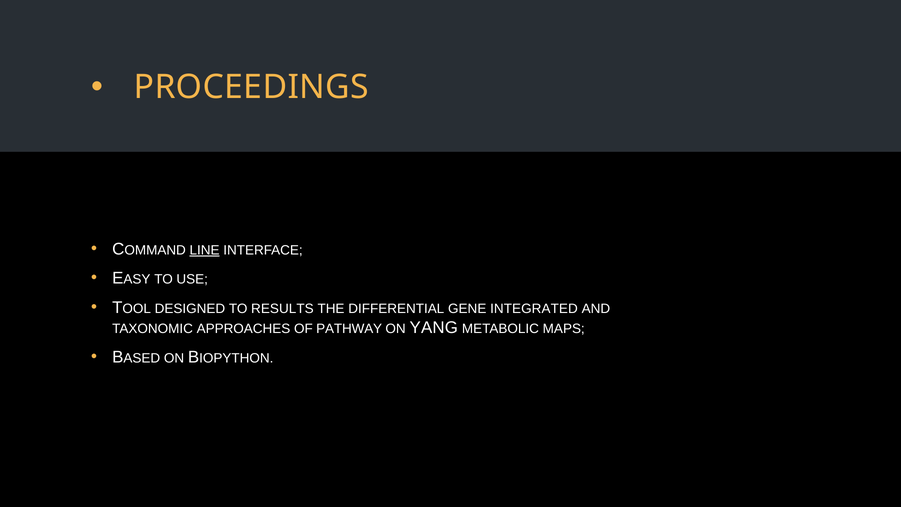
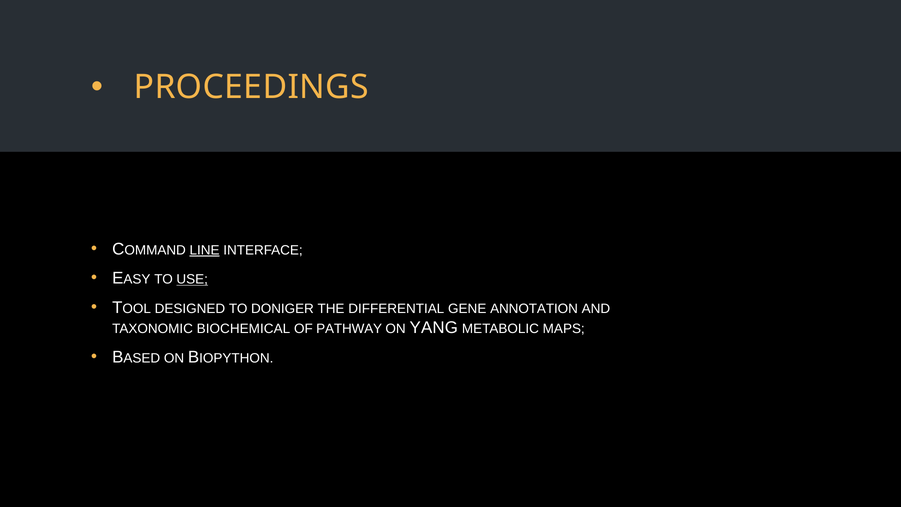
USE underline: none -> present (192, 279)
RESULTS: RESULTS -> DONIGER (282, 309)
INTEGRATED: INTEGRATED -> ANNOTATION (534, 309)
APPROACHES: APPROACHES -> BIOCHEMICAL (243, 329)
